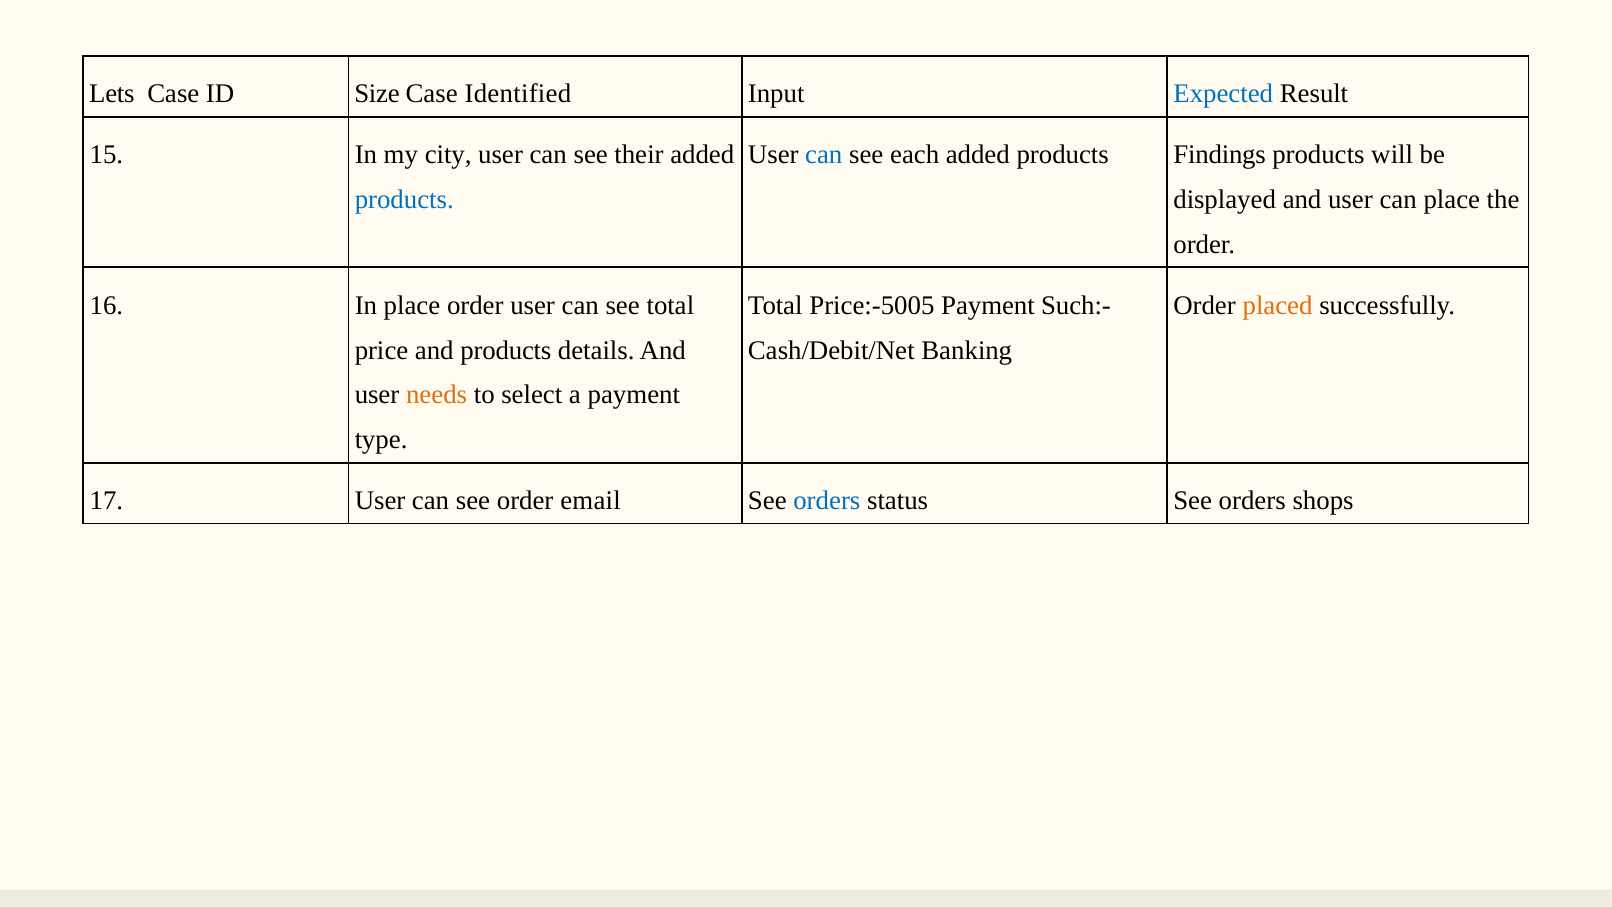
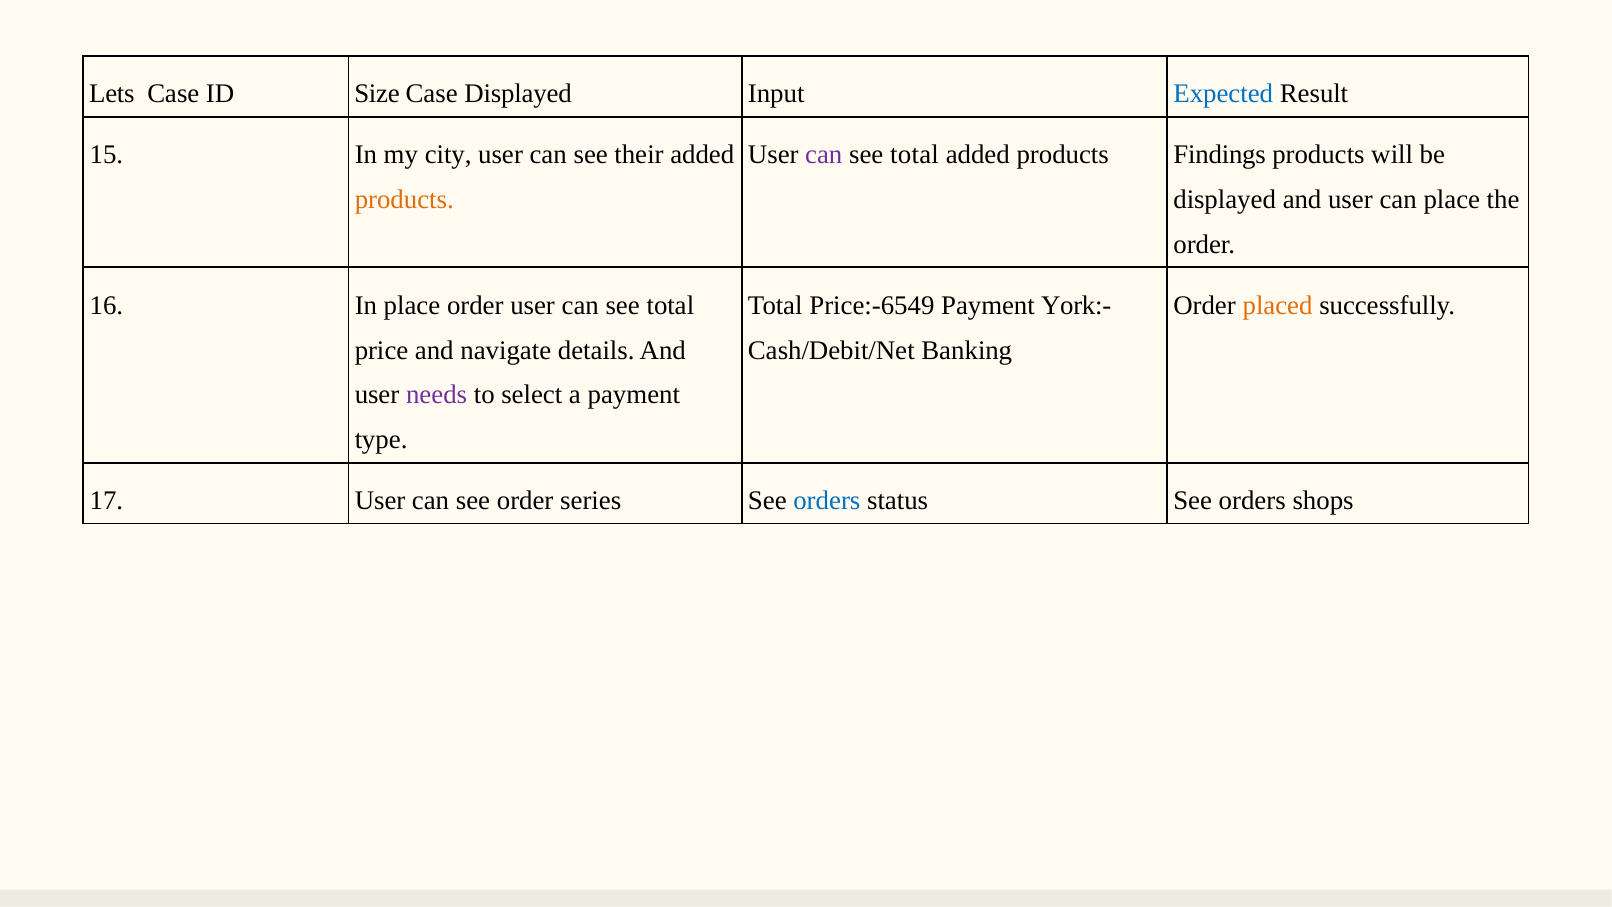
Case Identified: Identified -> Displayed (518, 94)
can colour: blue -> purple (824, 155)
each: each -> total (915, 155)
products colour: blue -> orange (404, 200)
Price:-5005: Price:-5005 -> Price:-6549 (872, 305)
Such:-: Such:- -> York:- (1076, 305)
and products: products -> navigate (506, 350)
needs colour: orange -> purple (437, 395)
email: email -> series (591, 501)
